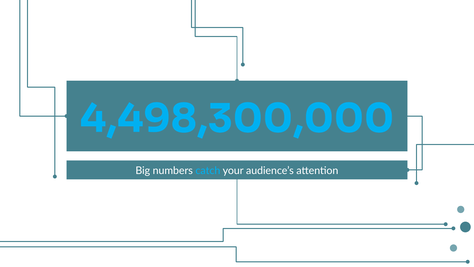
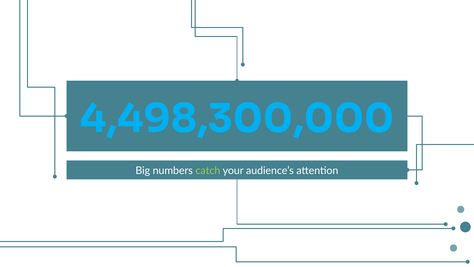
catch colour: light blue -> light green (208, 170)
